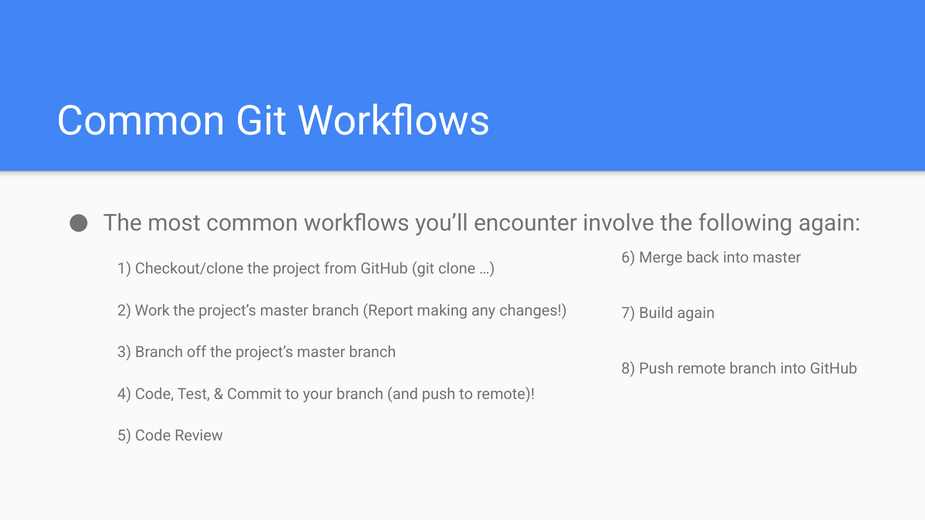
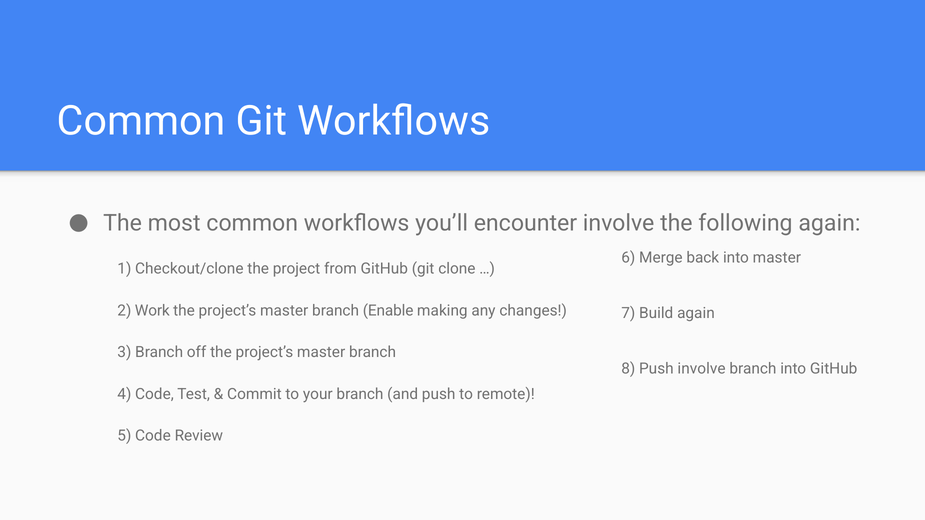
Report: Report -> Enable (388, 311)
Push remote: remote -> involve (702, 369)
